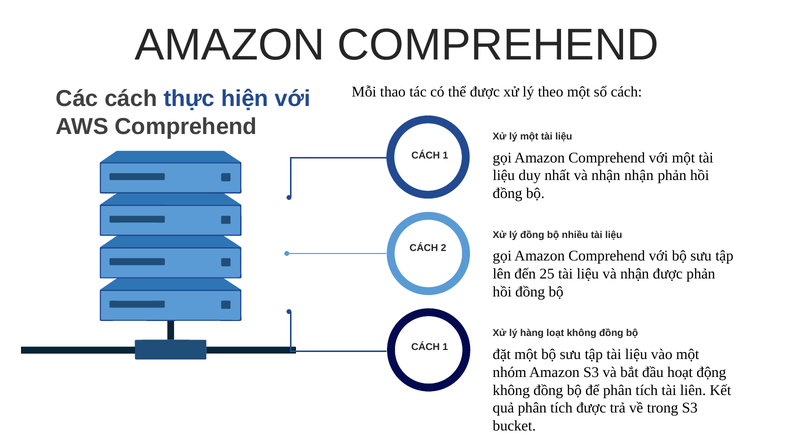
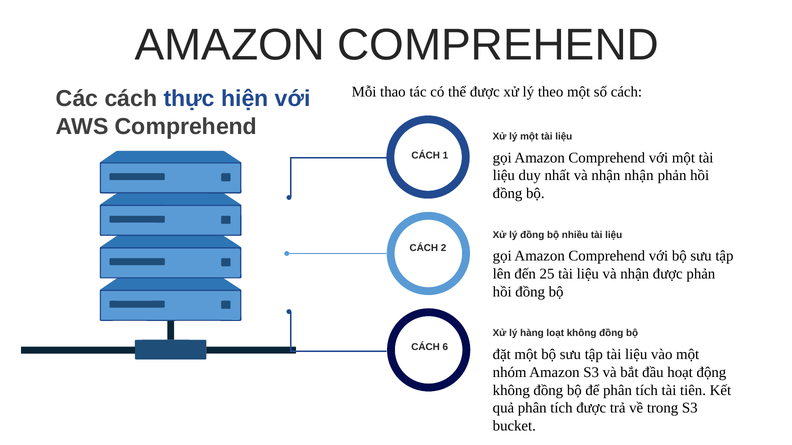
1: 1 -> 6 (445, 347)
liên: liên -> tiên (693, 391)
